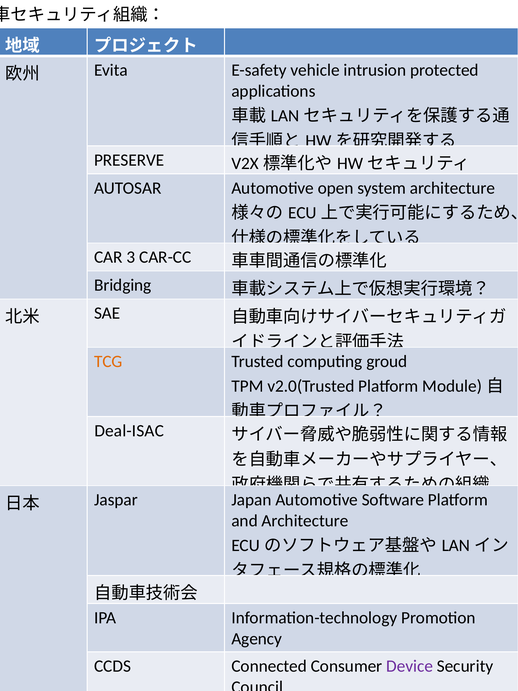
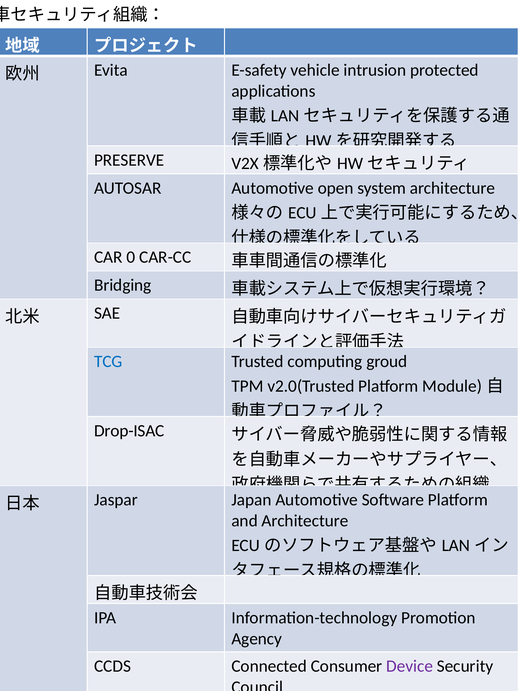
3: 3 -> 0 (131, 257)
TCG colour: orange -> blue (108, 361)
Deal-ISAC: Deal-ISAC -> Drop-ISAC (129, 431)
